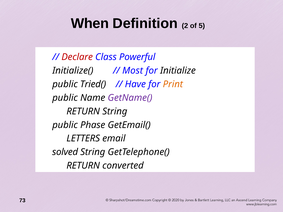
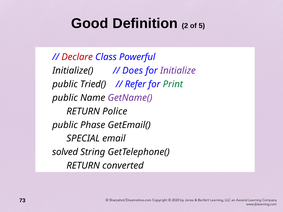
When: When -> Good (90, 23)
Most: Most -> Does (133, 71)
Initialize colour: black -> purple (178, 71)
Have: Have -> Refer (135, 84)
Print colour: orange -> green (173, 84)
RETURN String: String -> Police (115, 111)
LETTERS: LETTERS -> SPECIAL (83, 139)
